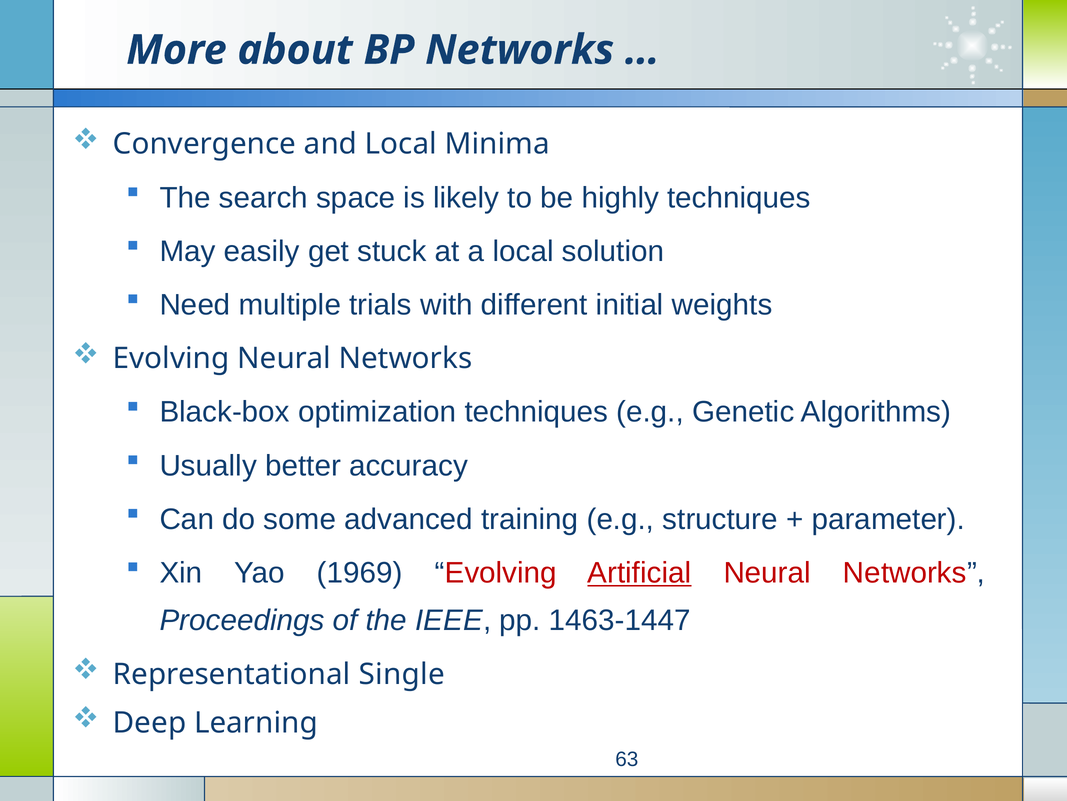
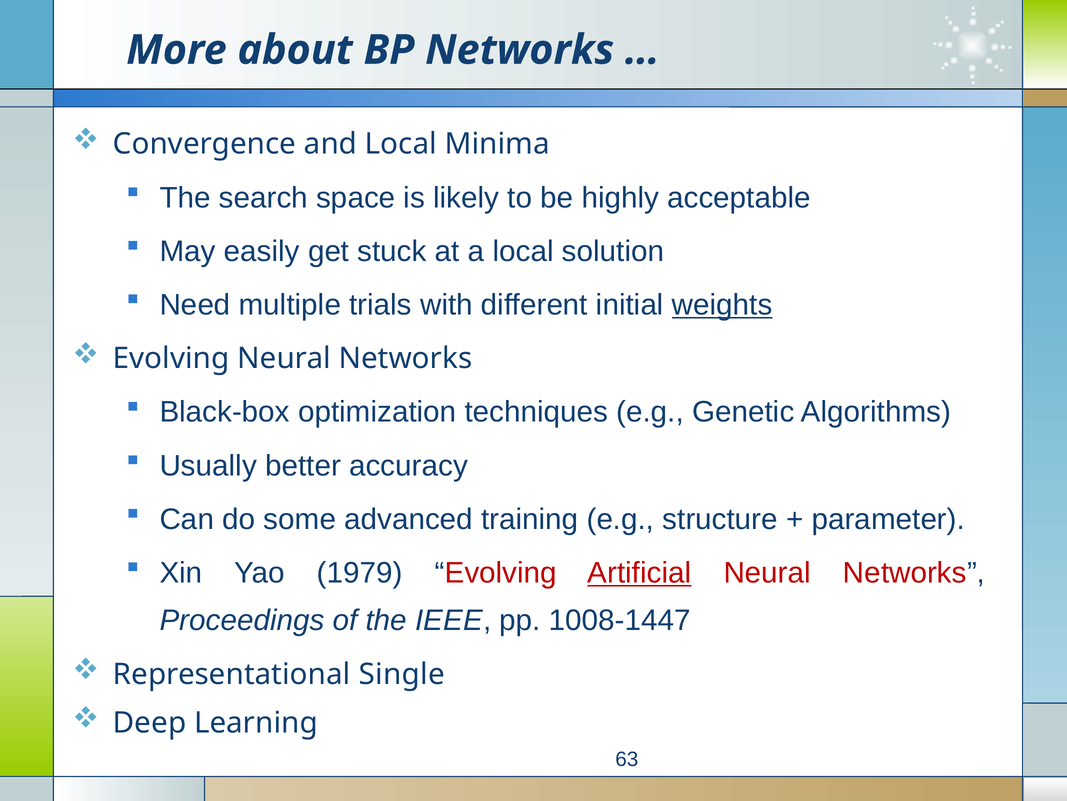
highly techniques: techniques -> acceptable (739, 198)
weights underline: none -> present (722, 305)
1969: 1969 -> 1979 (360, 572)
1463-1447: 1463-1447 -> 1008-1447 (620, 620)
